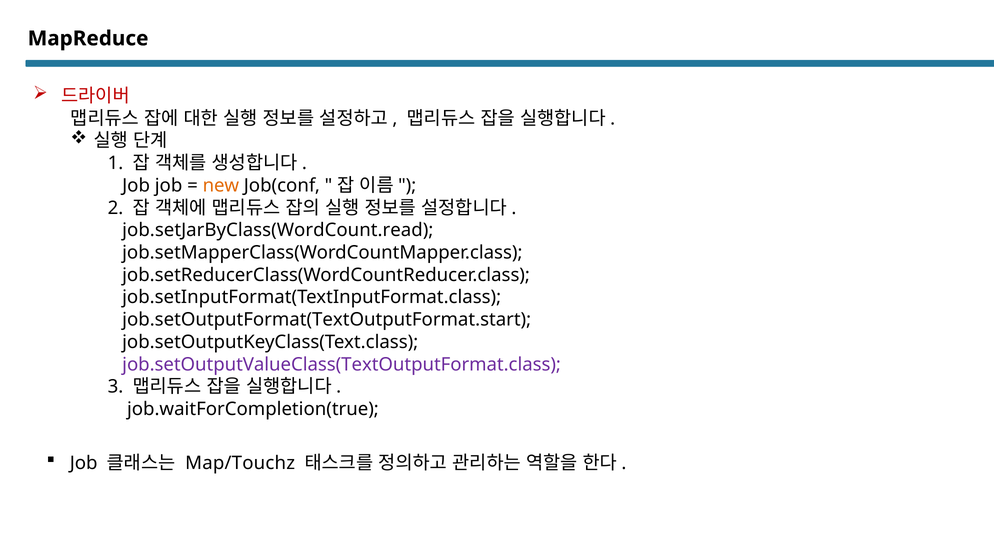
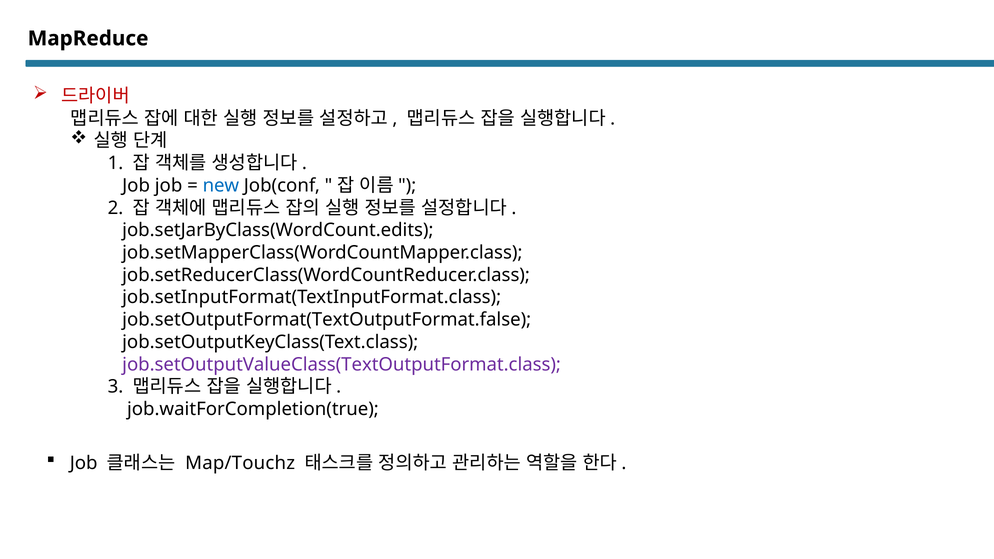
new colour: orange -> blue (221, 186)
job.setJarByClass(WordCount.read: job.setJarByClass(WordCount.read -> job.setJarByClass(WordCount.edits (278, 230)
job.setOutputFormat(TextOutputFormat.start: job.setOutputFormat(TextOutputFormat.start -> job.setOutputFormat(TextOutputFormat.false (327, 320)
